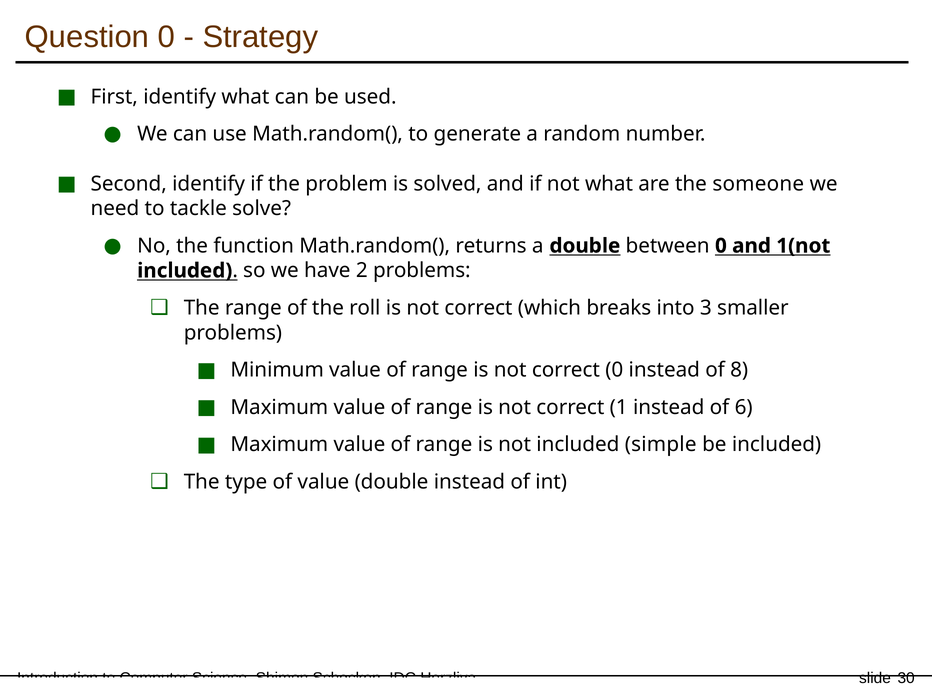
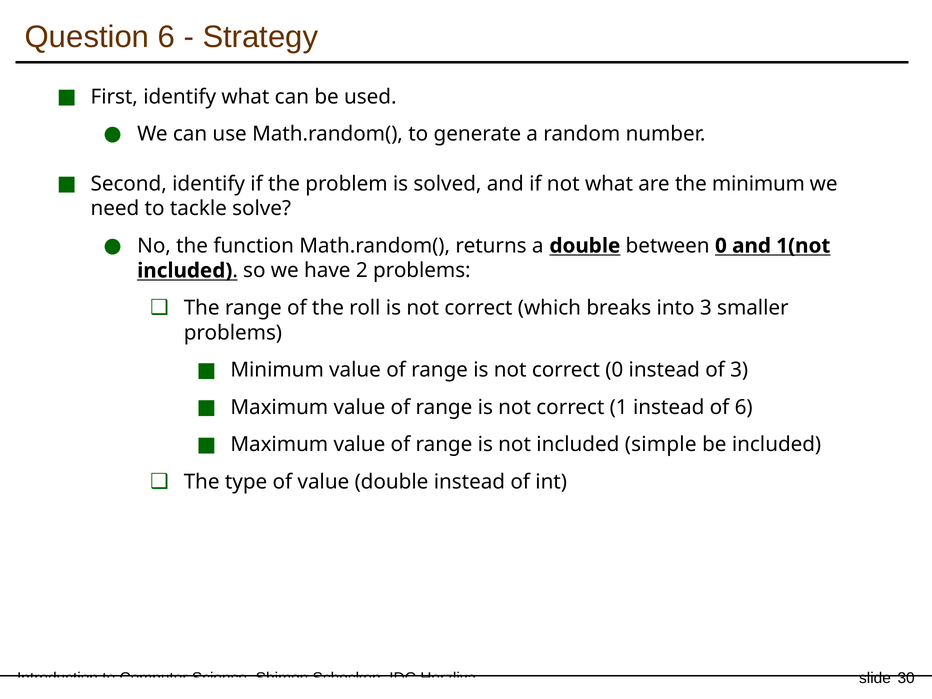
Question 0: 0 -> 6 (166, 37)
the someone: someone -> minimum (758, 184)
of 8: 8 -> 3 (739, 370)
